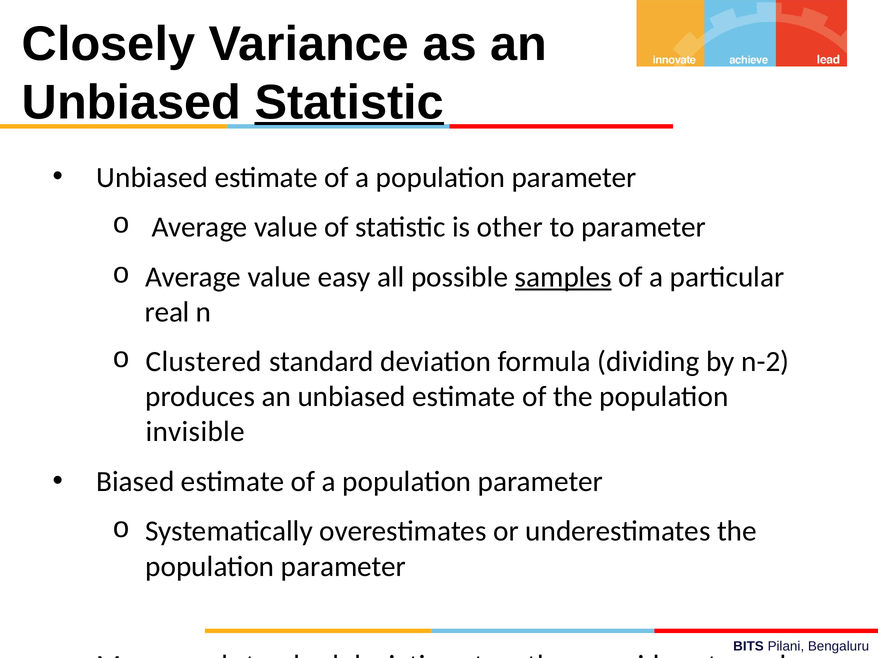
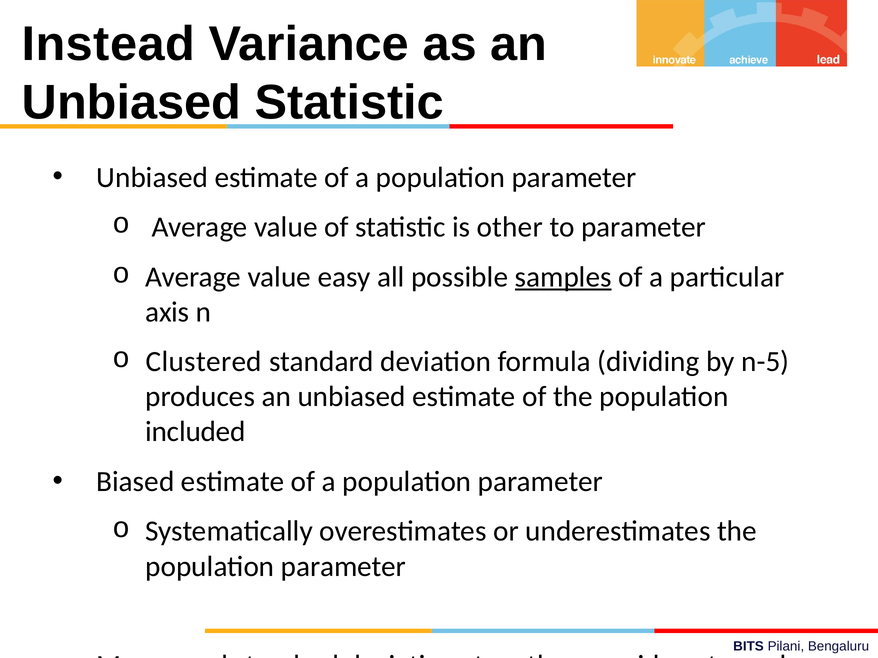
Closely: Closely -> Instead (108, 44)
Statistic underline: present -> none (349, 103)
real: real -> axis (167, 312)
n-2: n-2 -> n-5 (765, 362)
invisible: invisible -> included (195, 432)
